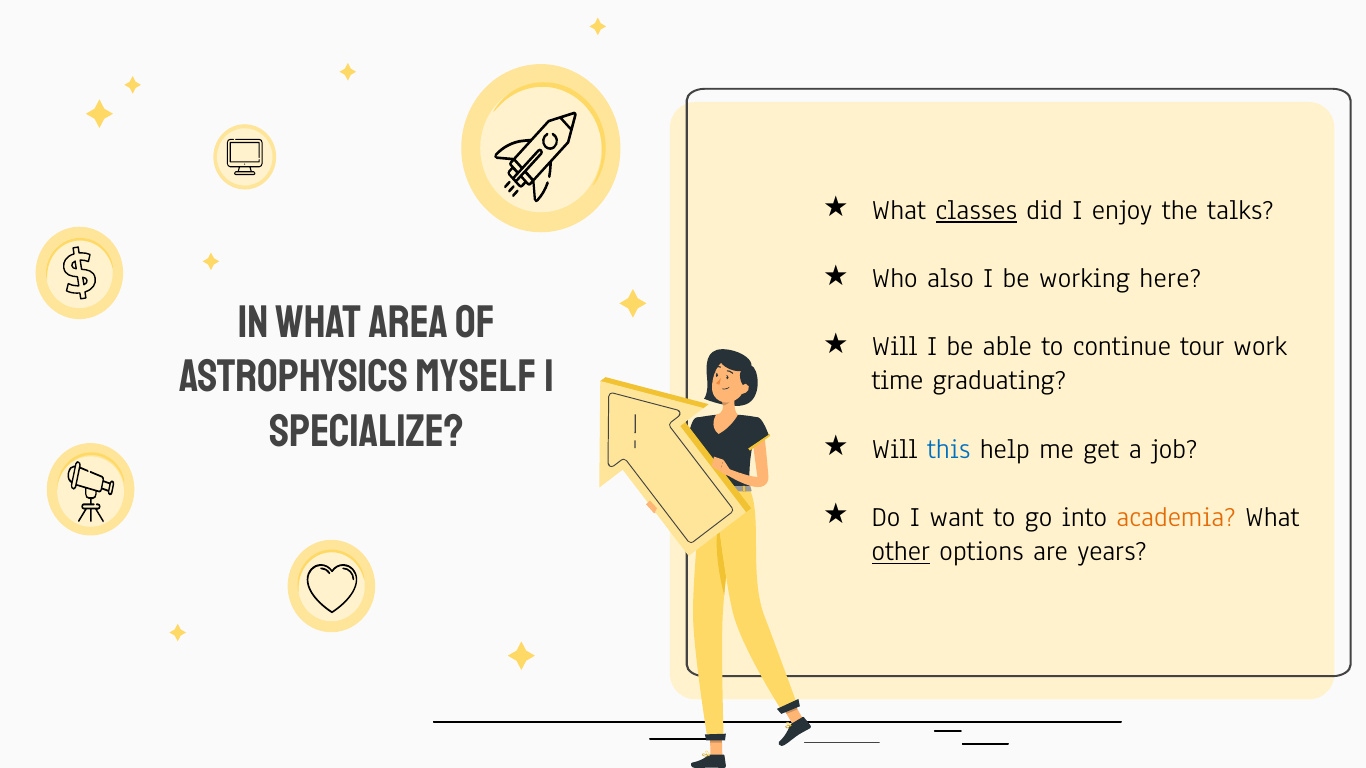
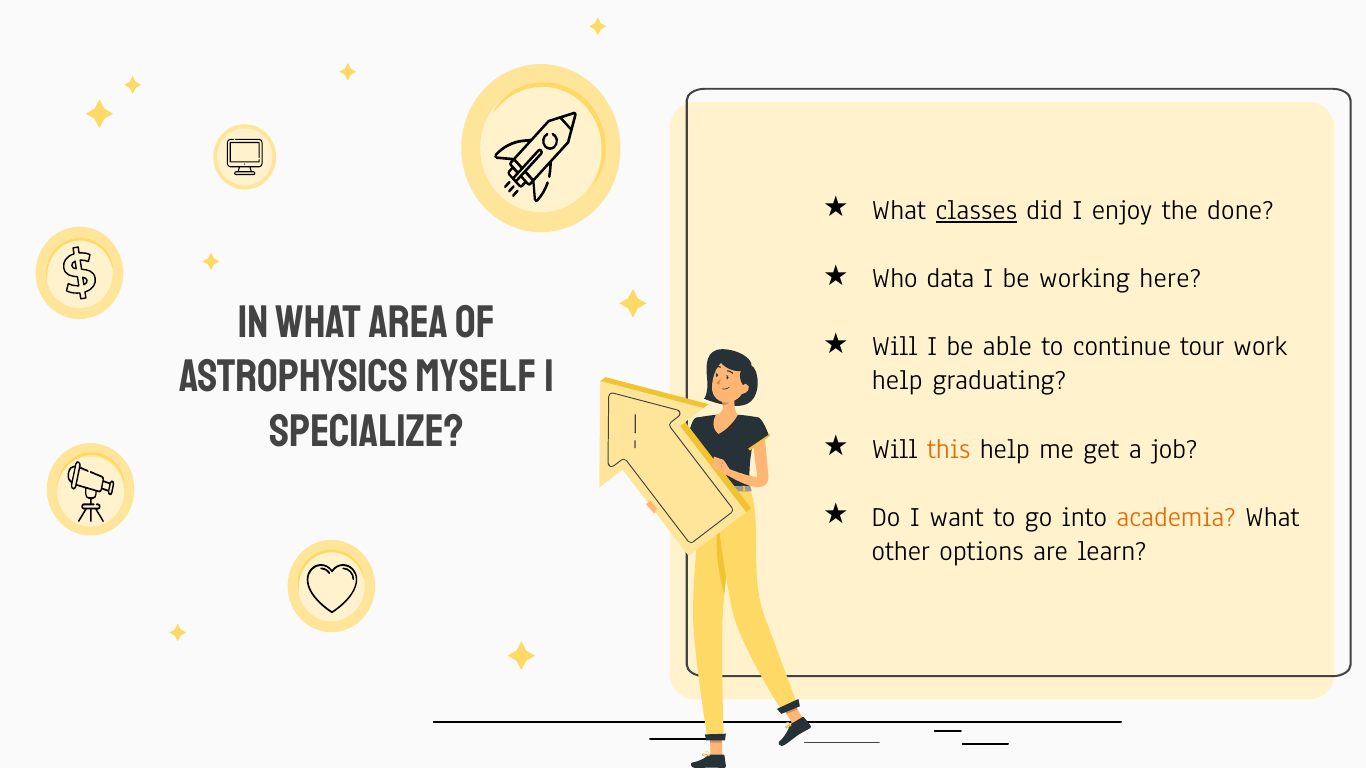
talks: talks -> done (1240, 210)
also: also -> data (951, 278)
time: time -> help (897, 381)
this colour: blue -> orange (949, 449)
other underline: present -> none (901, 551)
years: years -> learn (1112, 551)
